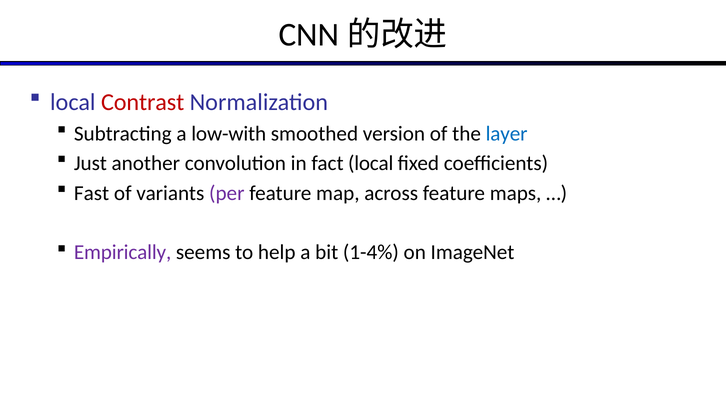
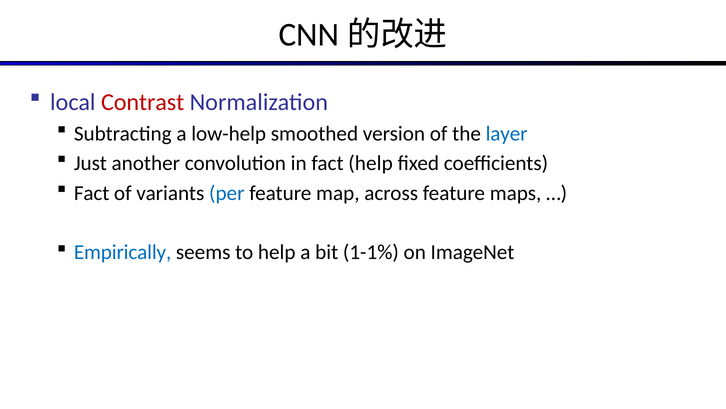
low-with: low-with -> low-help (229, 133)
fact local: local -> help (371, 163)
Fast: Fast -> Fact (92, 193)
per colour: purple -> blue (227, 193)
Empirically colour: purple -> blue (123, 252)
1-4%: 1-4% -> 1-1% (371, 252)
